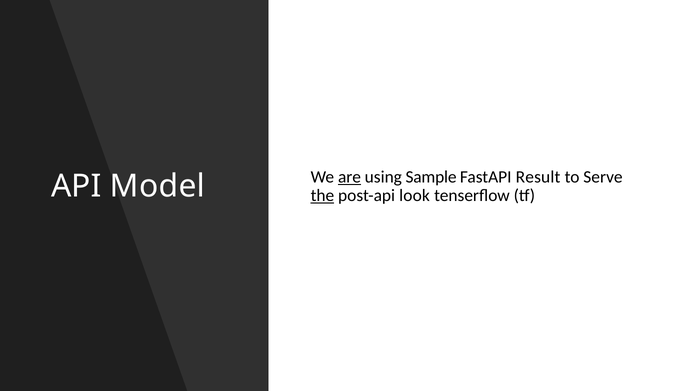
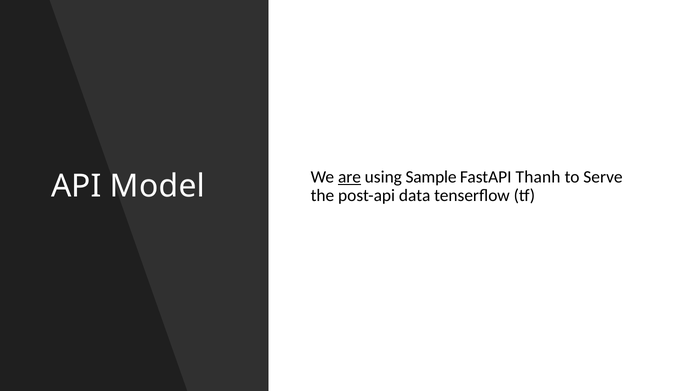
Result: Result -> Thanh (538, 177)
the underline: present -> none (322, 196)
look: look -> data (415, 196)
